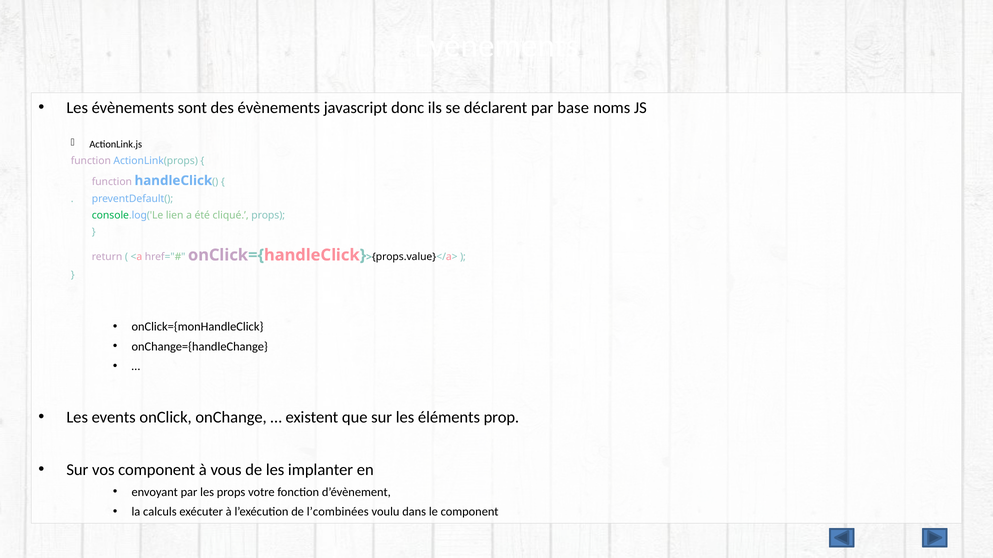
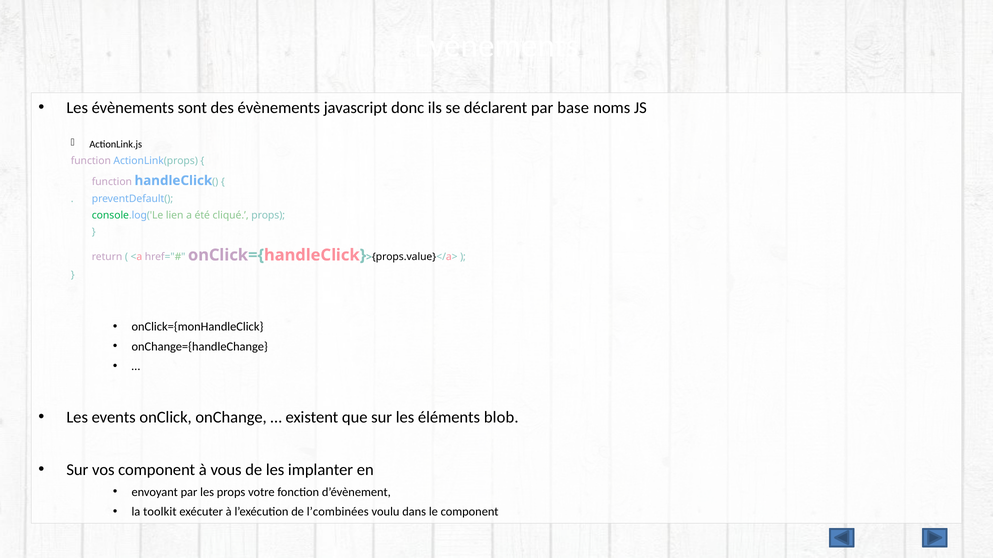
prop: prop -> blob (501, 417)
calculs: calculs -> toolkit (160, 512)
